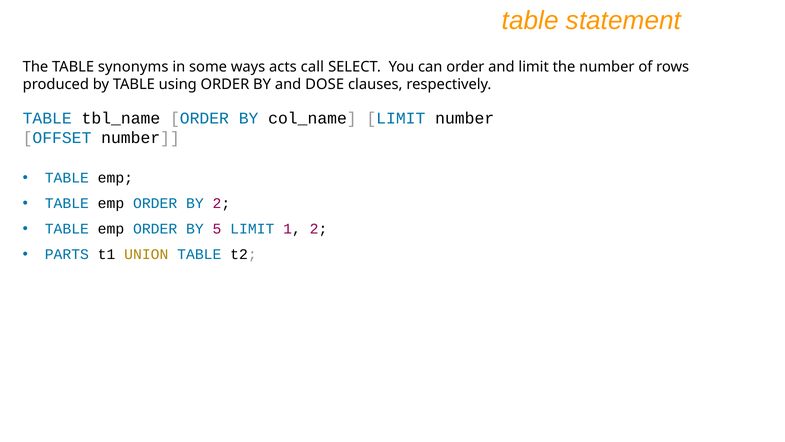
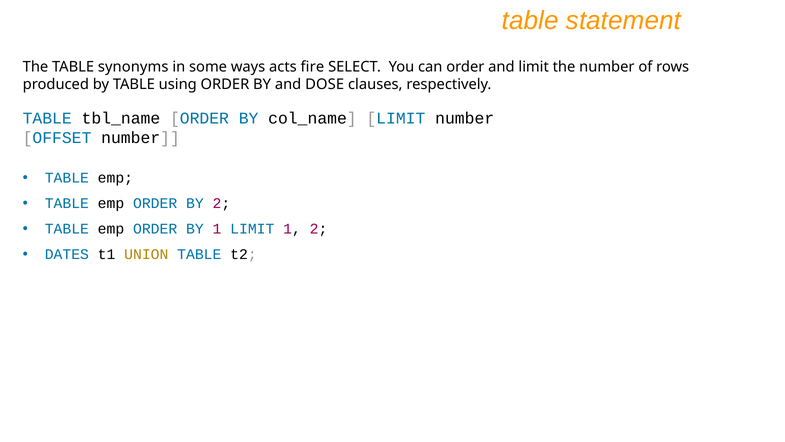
call: call -> fire (312, 67)
BY 5: 5 -> 1 (217, 229)
PARTS: PARTS -> DATES (67, 254)
